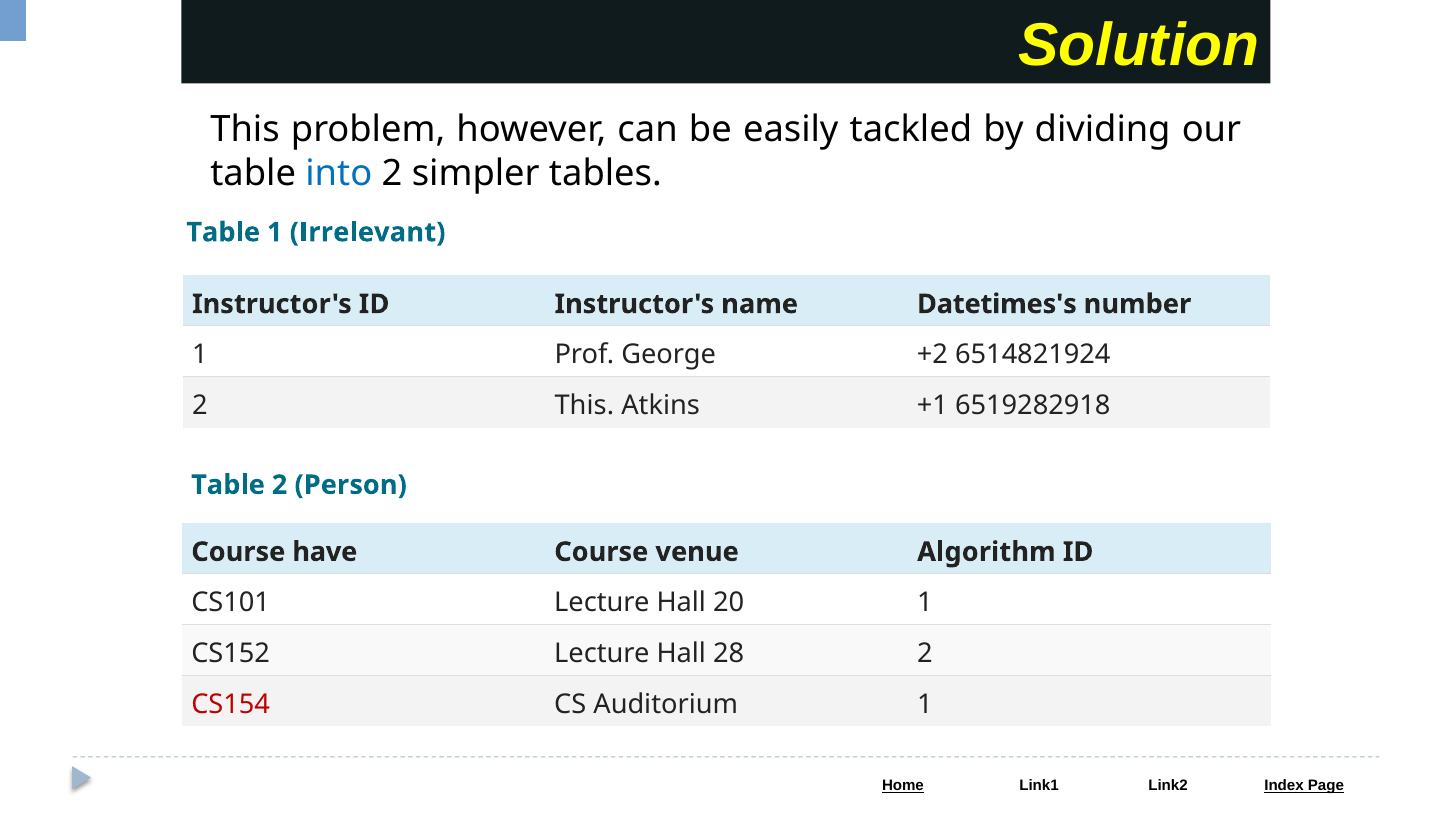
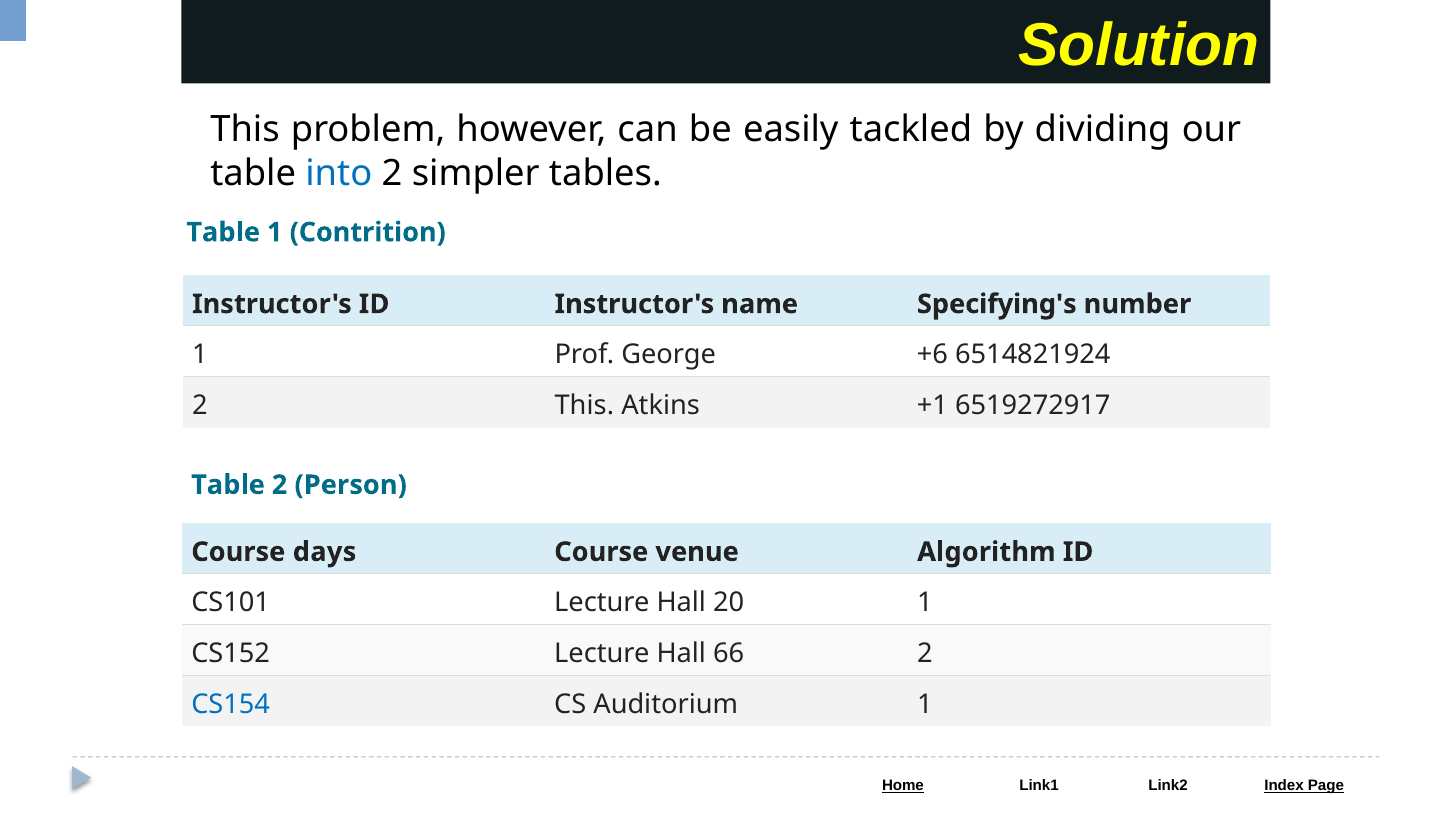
Irrelevant: Irrelevant -> Contrition (368, 232)
Datetimes's: Datetimes's -> Specifying's (997, 304)
+2: +2 -> +6 (933, 355)
6519282918: 6519282918 -> 6519272917 (1033, 406)
have: have -> days (325, 552)
28: 28 -> 66 (729, 653)
CS154 colour: red -> blue (231, 704)
